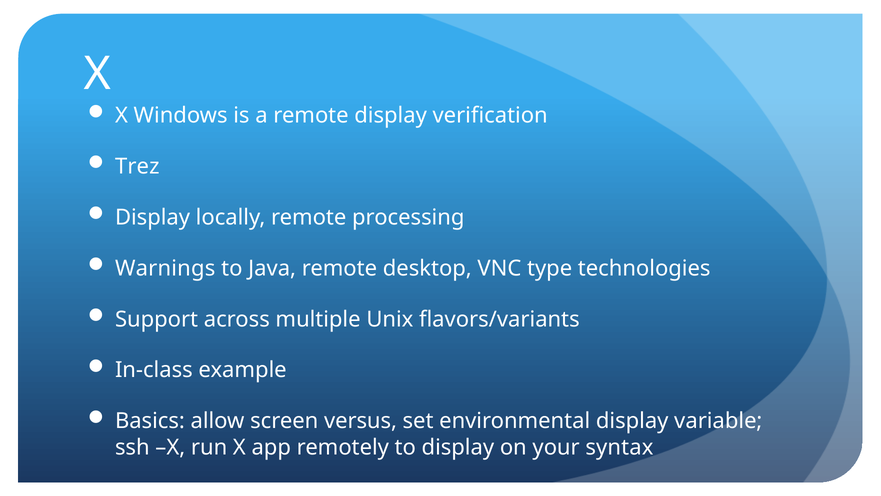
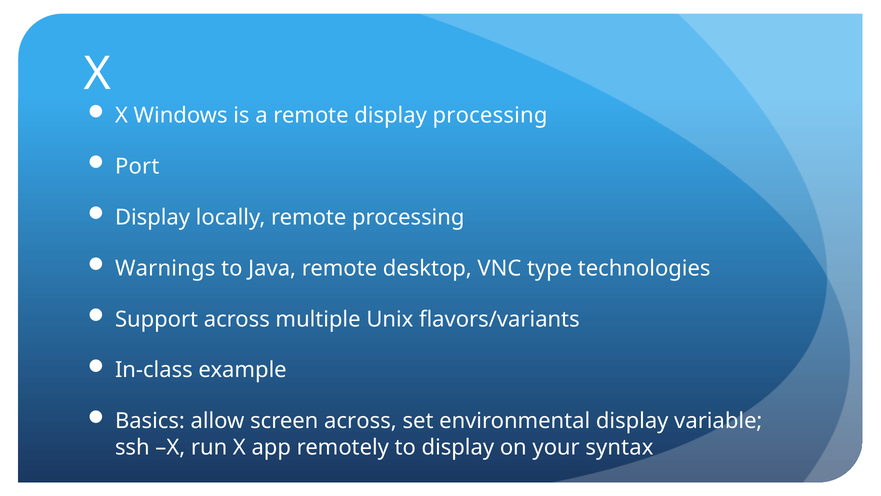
display verification: verification -> processing (490, 115)
Trez: Trez -> Port (137, 166)
screen versus: versus -> across (360, 421)
